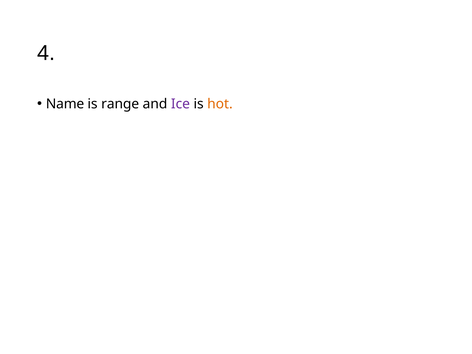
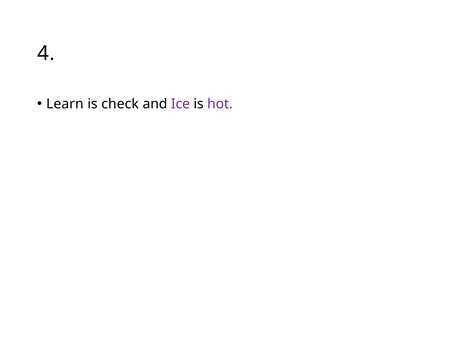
Name: Name -> Learn (65, 104)
range: range -> check (120, 104)
hot colour: orange -> purple (220, 104)
